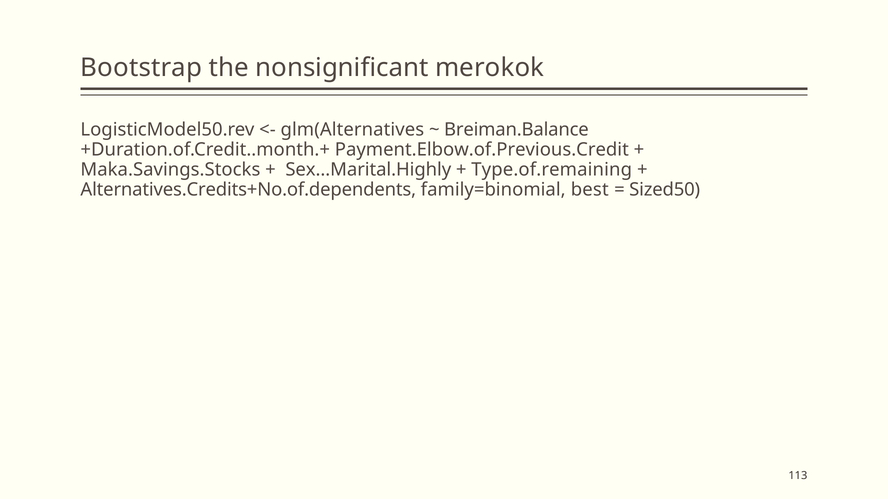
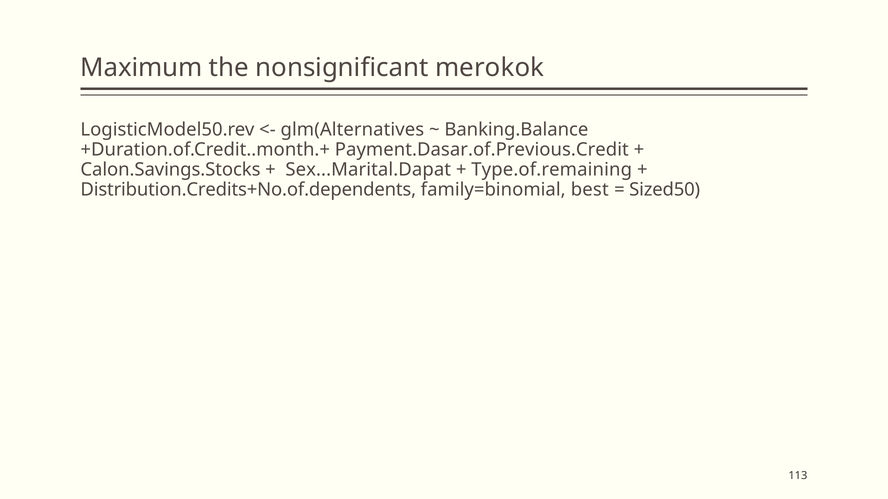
Bootstrap: Bootstrap -> Maximum (141, 68)
Breiman.Balance: Breiman.Balance -> Banking.Balance (516, 130)
Payment.Elbow.of.Previous.Credit: Payment.Elbow.of.Previous.Credit -> Payment.Dasar.of.Previous.Credit (482, 150)
Maka.Savings.Stocks: Maka.Savings.Stocks -> Calon.Savings.Stocks (170, 170)
Sex...Marital.Highly: Sex...Marital.Highly -> Sex...Marital.Dapat (368, 170)
Alternatives.Credits+No.of.dependents: Alternatives.Credits+No.of.dependents -> Distribution.Credits+No.of.dependents (248, 190)
